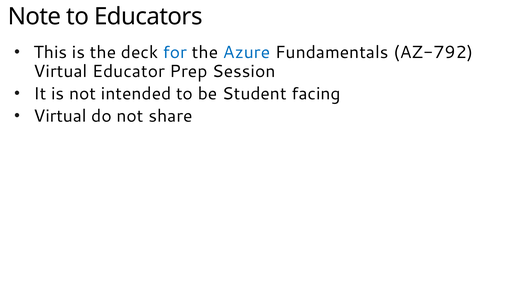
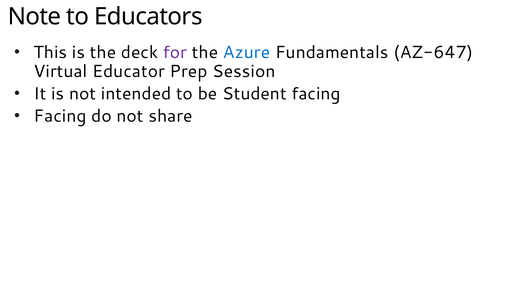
for colour: blue -> purple (175, 52)
AZ-792: AZ-792 -> AZ-647 (433, 52)
Virtual: Virtual -> Facing (60, 116)
